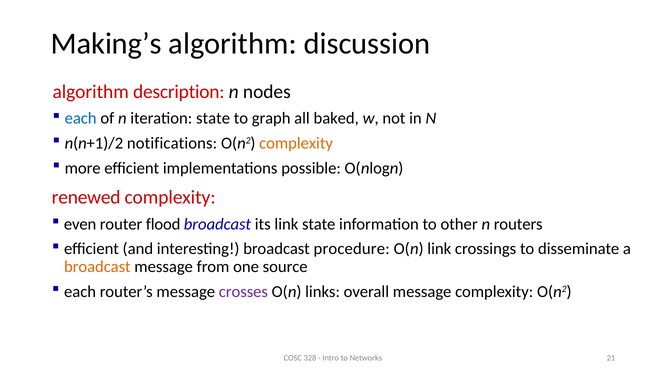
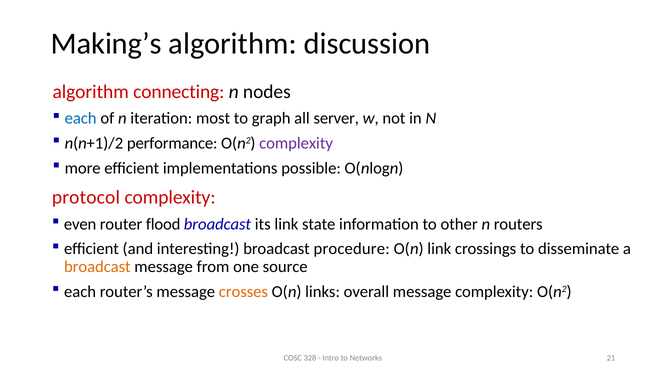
description: description -> connecting (179, 92)
iteration state: state -> most (213, 118)
baked: baked -> server (336, 118)
notifications: notifications -> performance (172, 143)
complexity colour: orange -> purple (296, 143)
renewed: renewed -> protocol (86, 197)
crosses colour: purple -> orange (243, 292)
